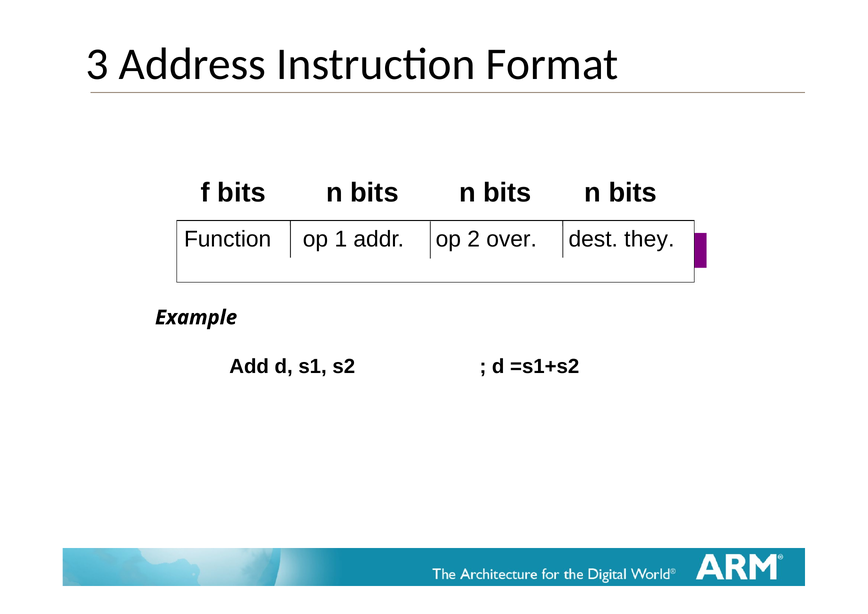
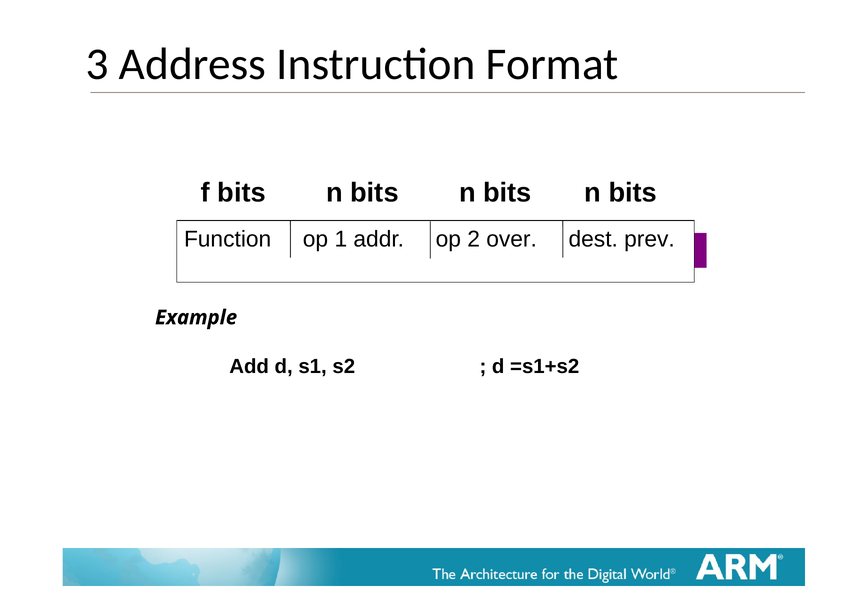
they: they -> prev (649, 239)
